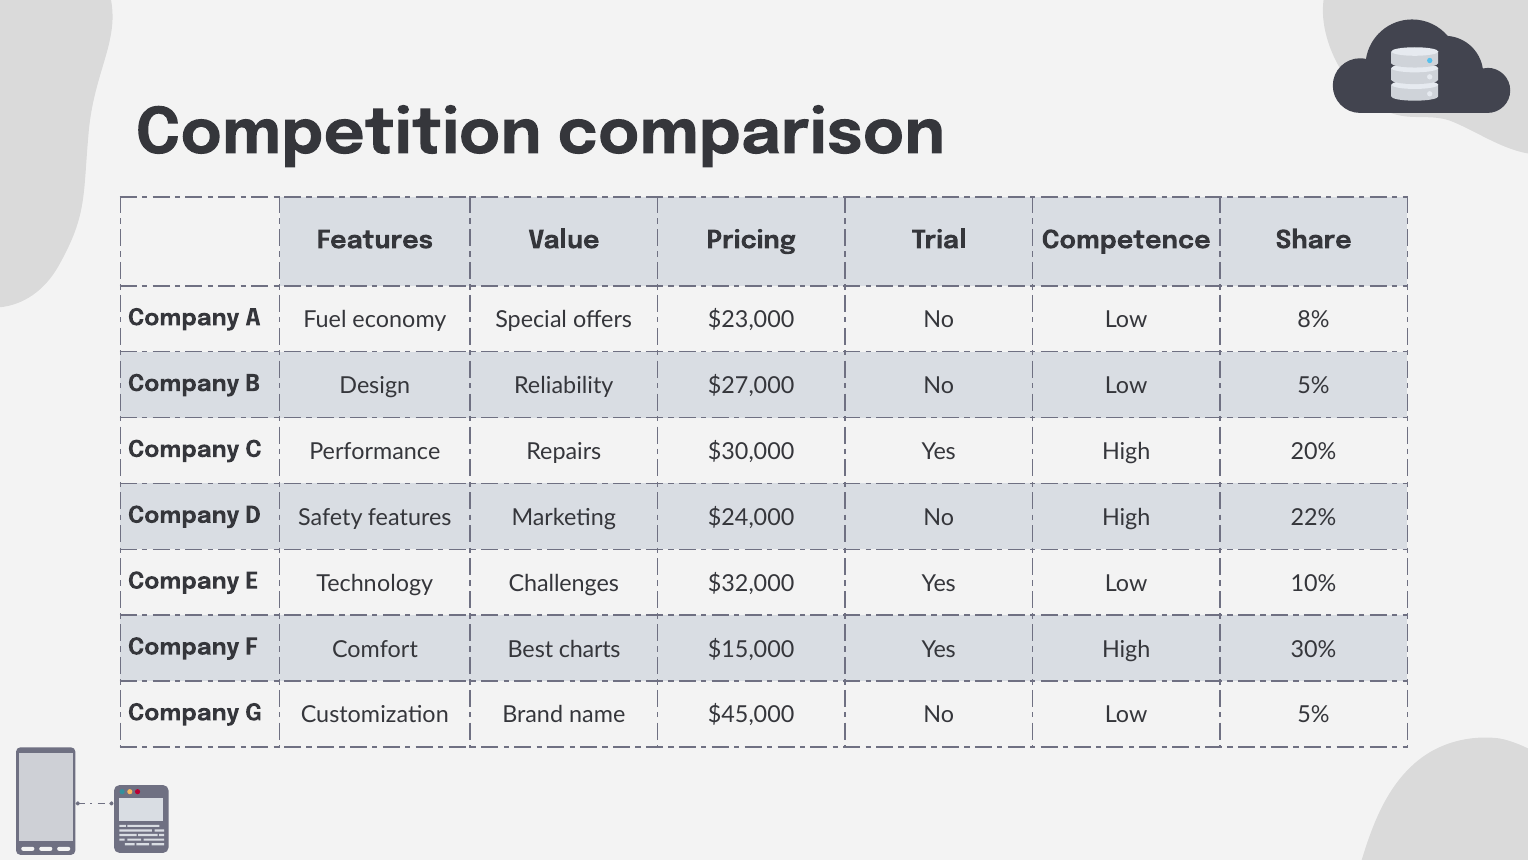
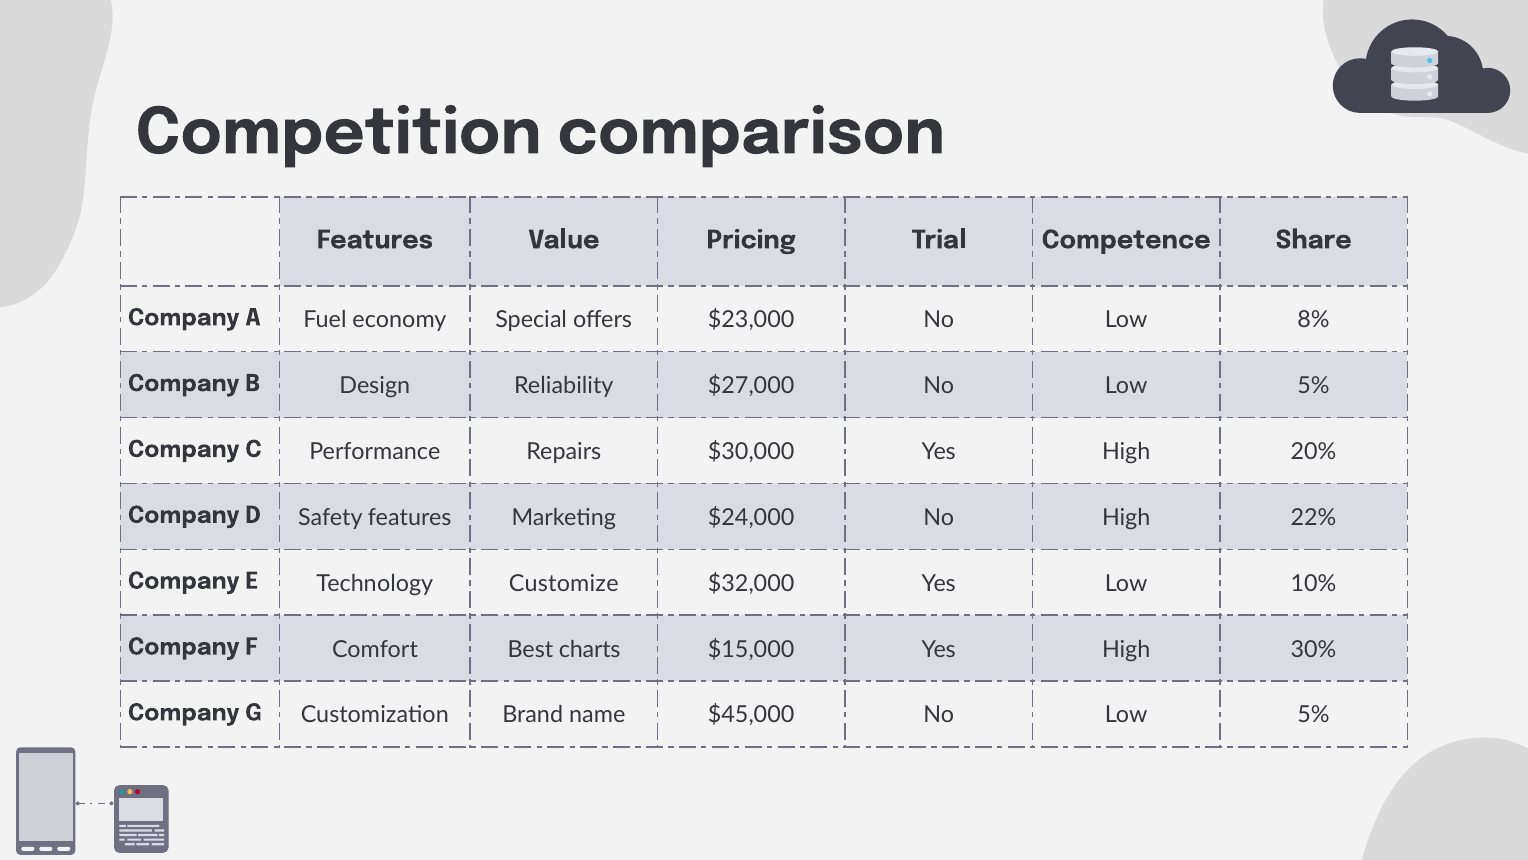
Challenges: Challenges -> Customize (564, 583)
